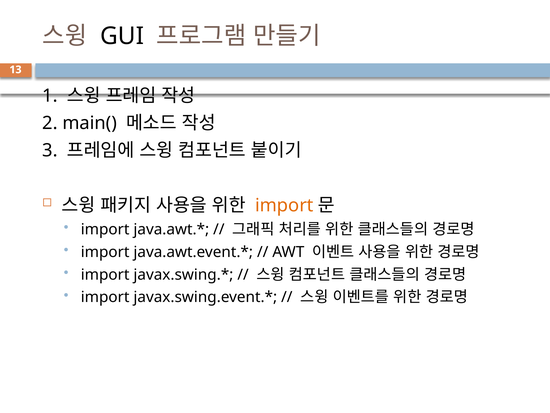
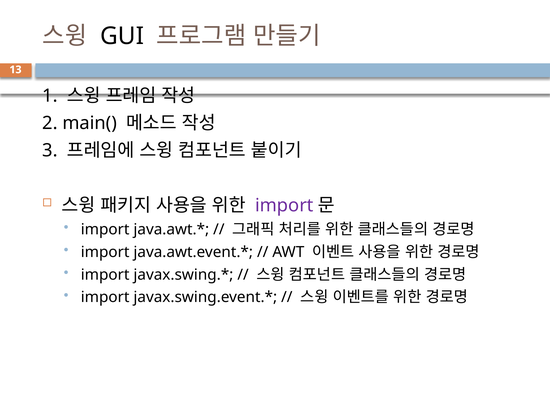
import colour: orange -> purple (284, 205)
